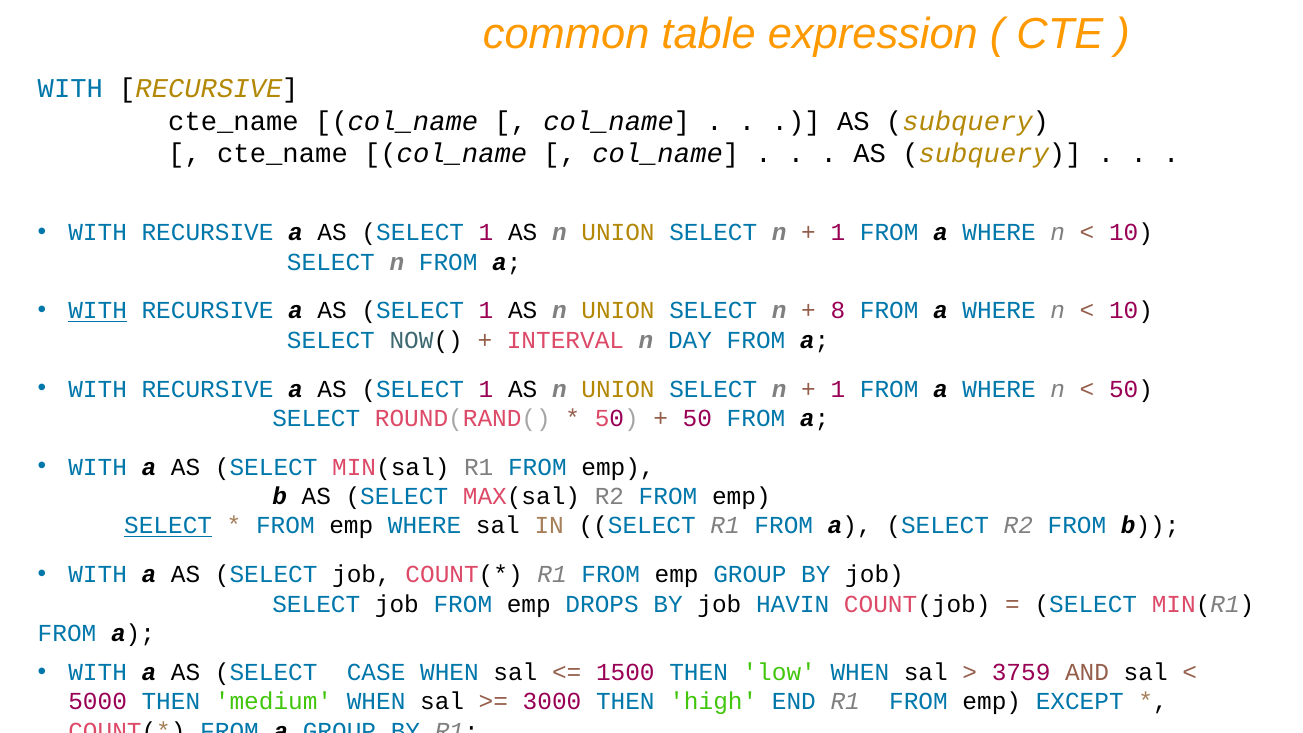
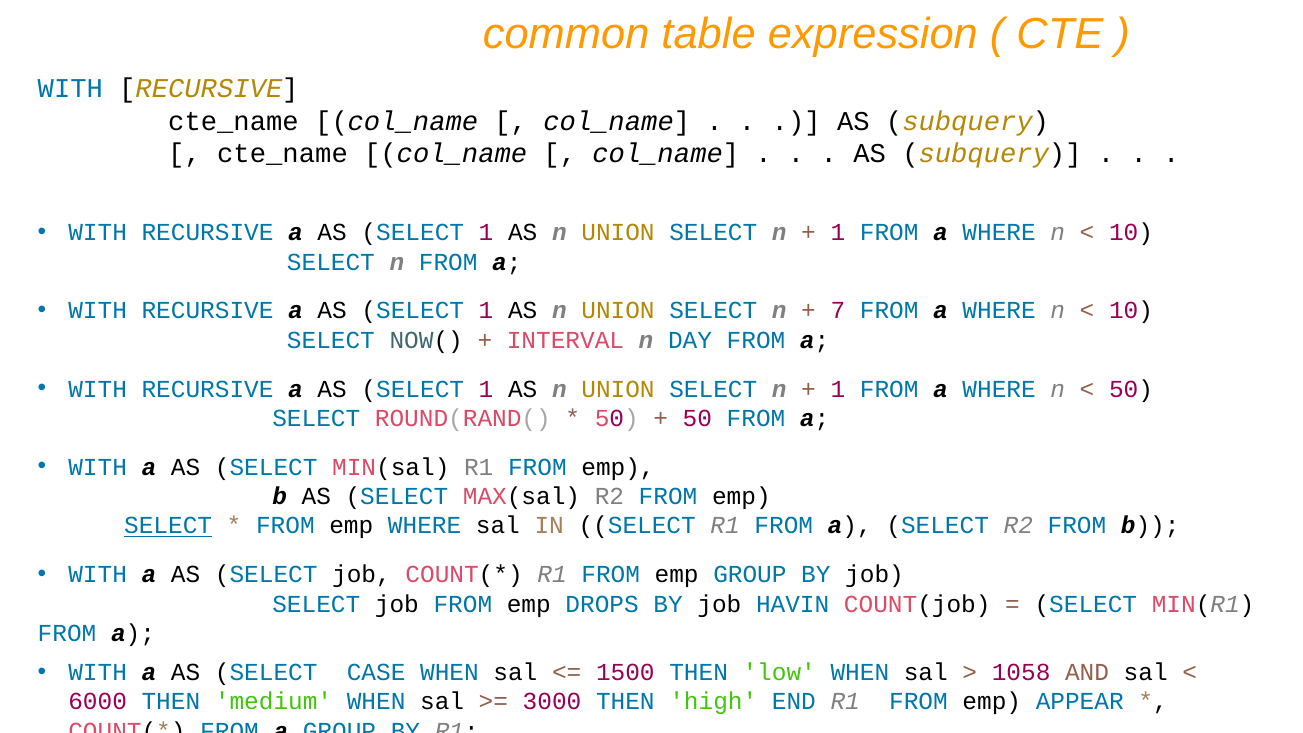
WITH underline: present -> none (98, 311)
8: 8 -> 7 (838, 311)
3759: 3759 -> 1058 (1021, 672)
5000: 5000 -> 6000 (98, 702)
EXCEPT: EXCEPT -> APPEAR (1080, 702)
